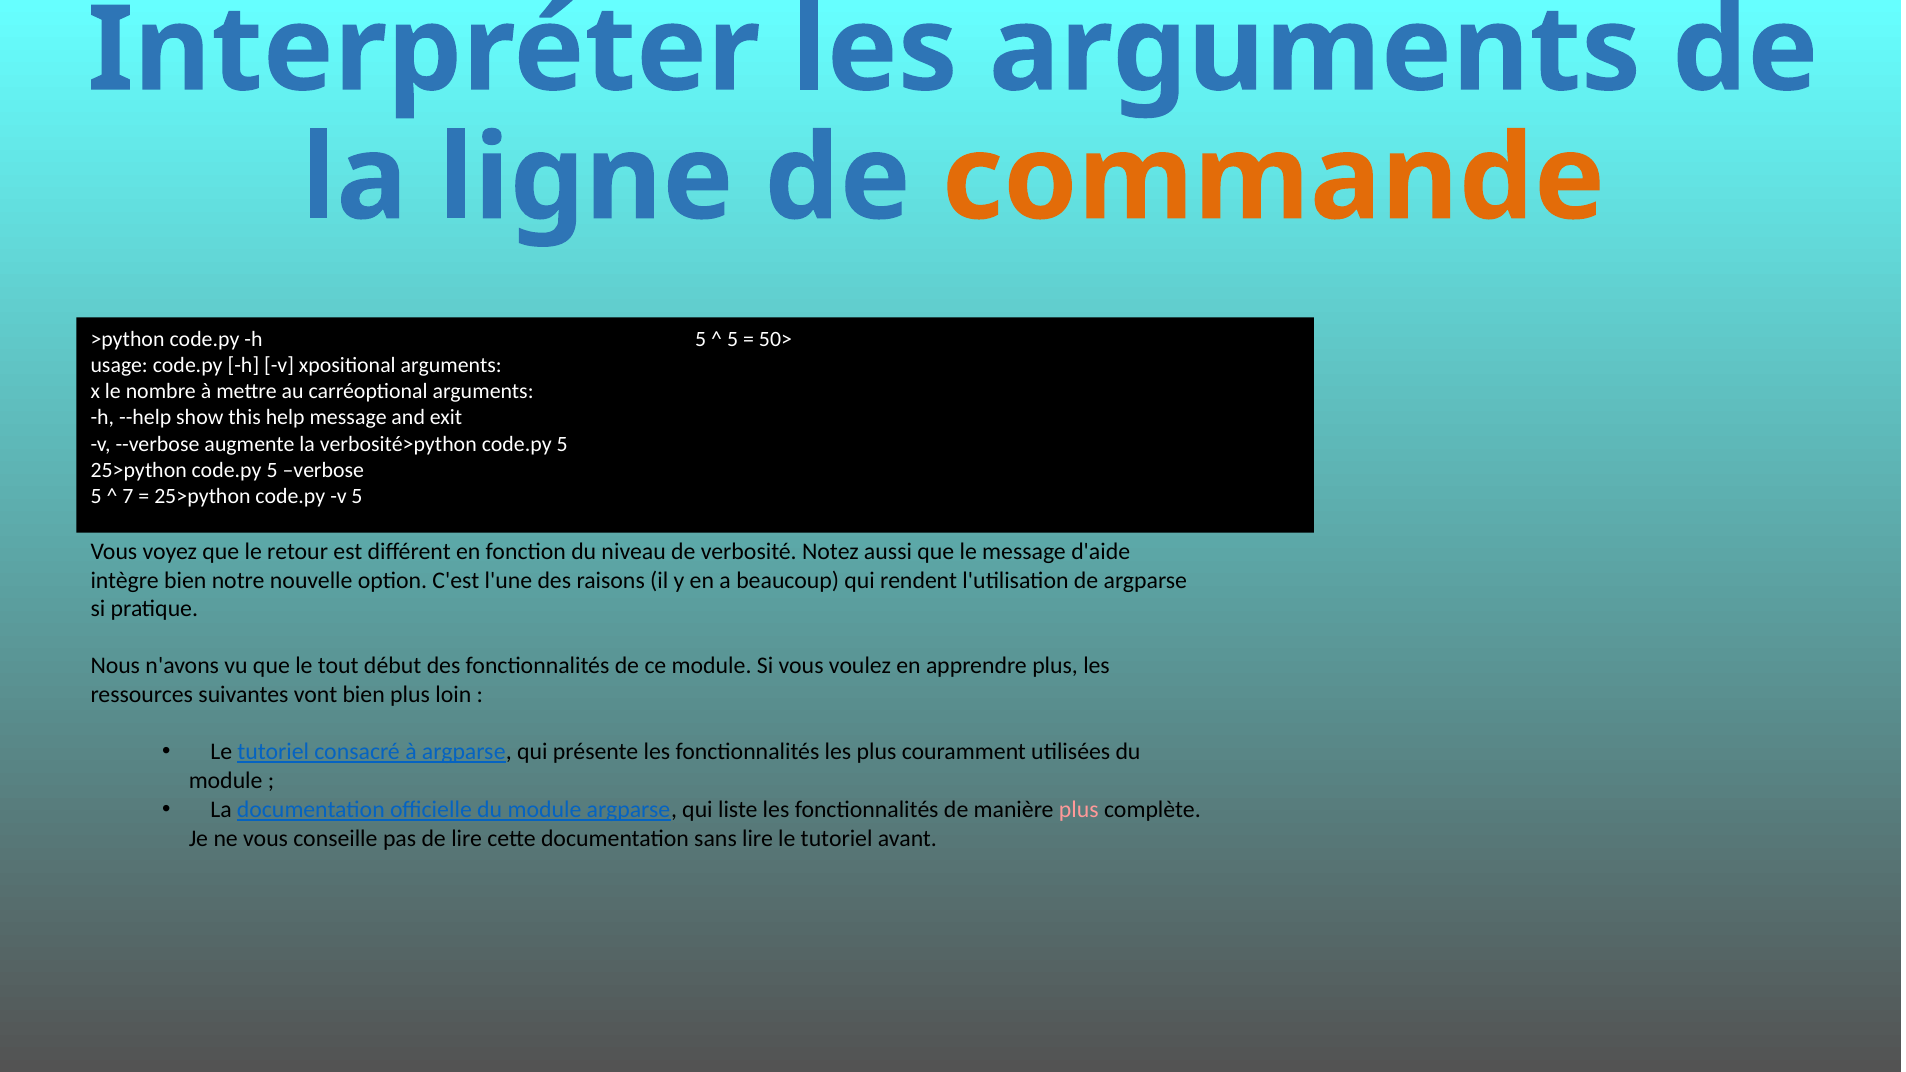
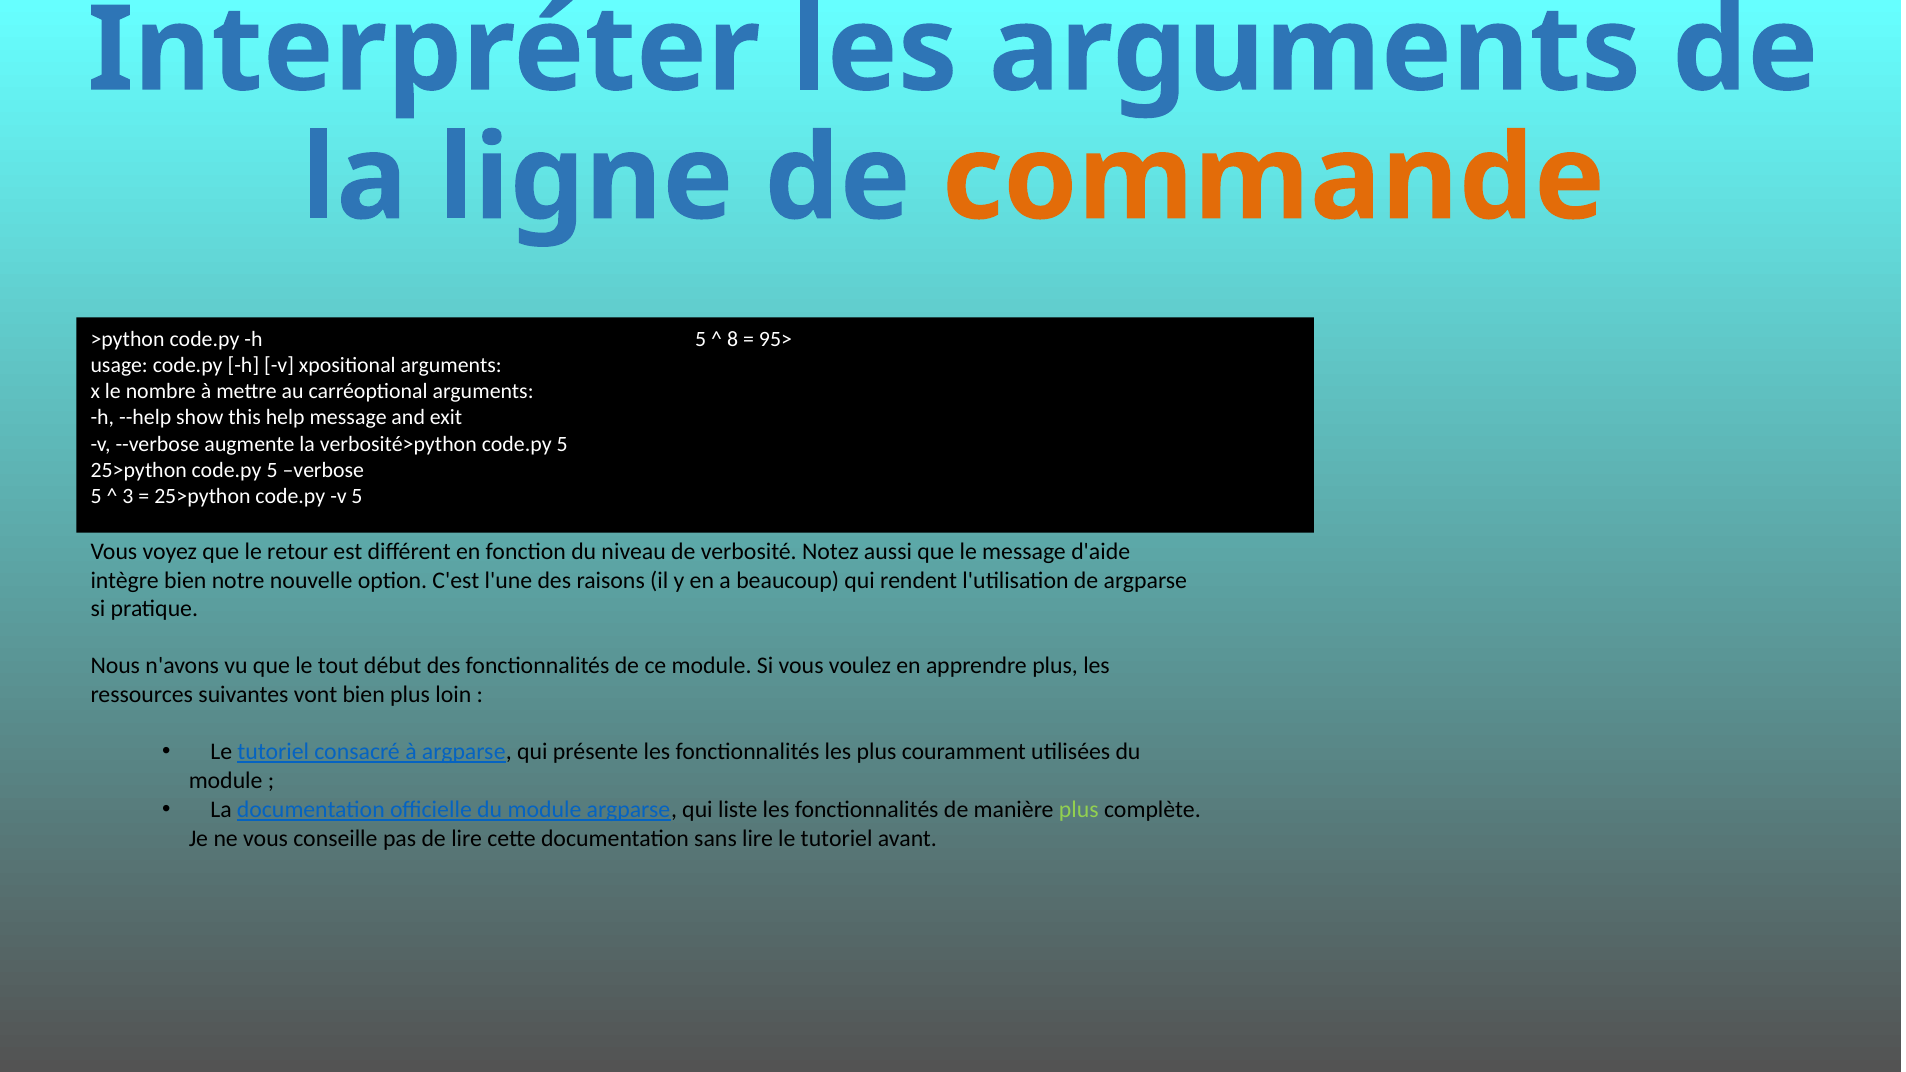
5: 5 -> 8 (733, 339)
50>: 50> -> 95> (775, 339)
7: 7 -> 3 (128, 496)
plus colour: pink -> light green (1079, 809)
